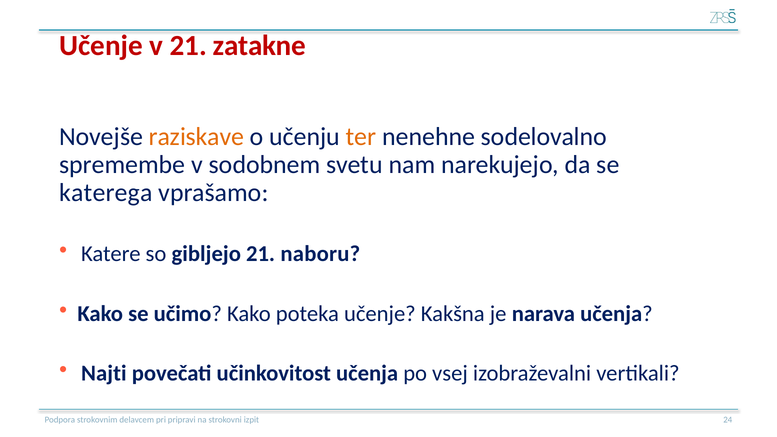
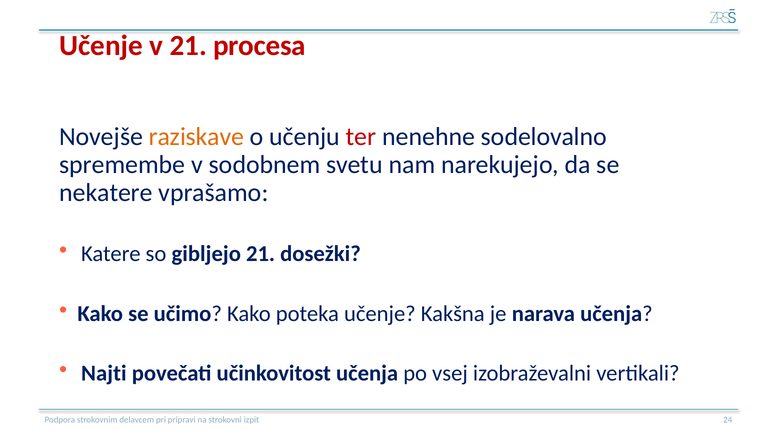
zatakne: zatakne -> procesa (259, 46)
ter colour: orange -> red (361, 137)
katerega: katerega -> nekatere (106, 193)
naboru: naboru -> dosežki (320, 254)
